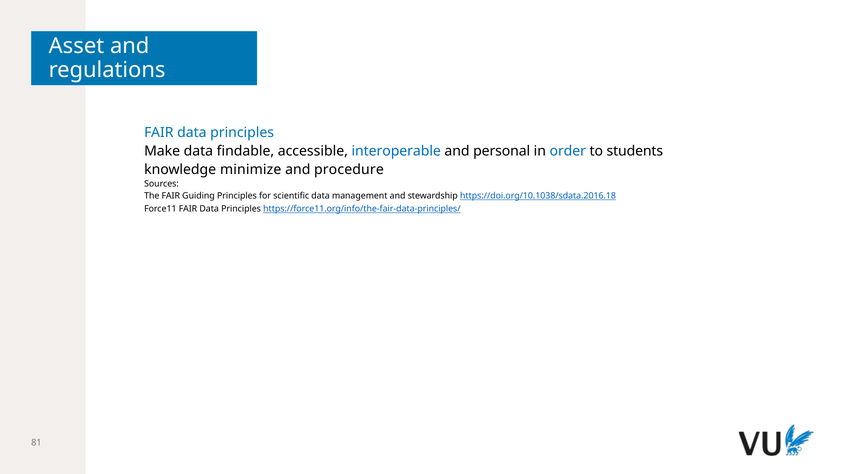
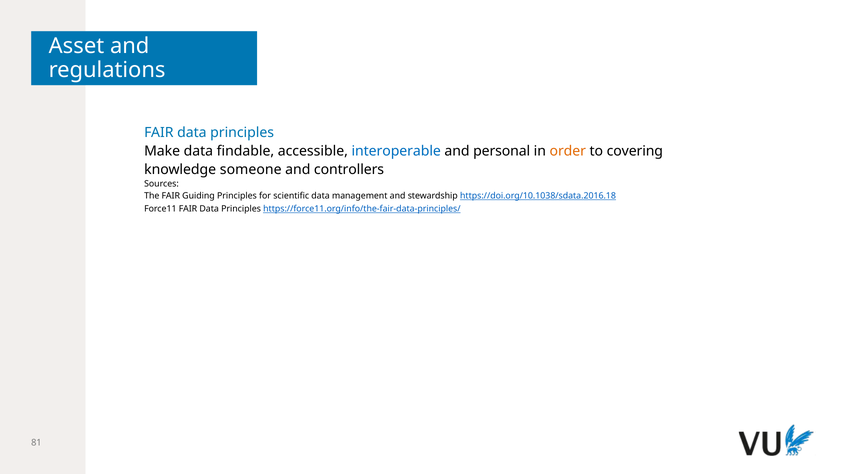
order colour: blue -> orange (568, 151)
students: students -> covering (635, 151)
minimize: minimize -> someone (251, 170)
procedure: procedure -> controllers (349, 170)
